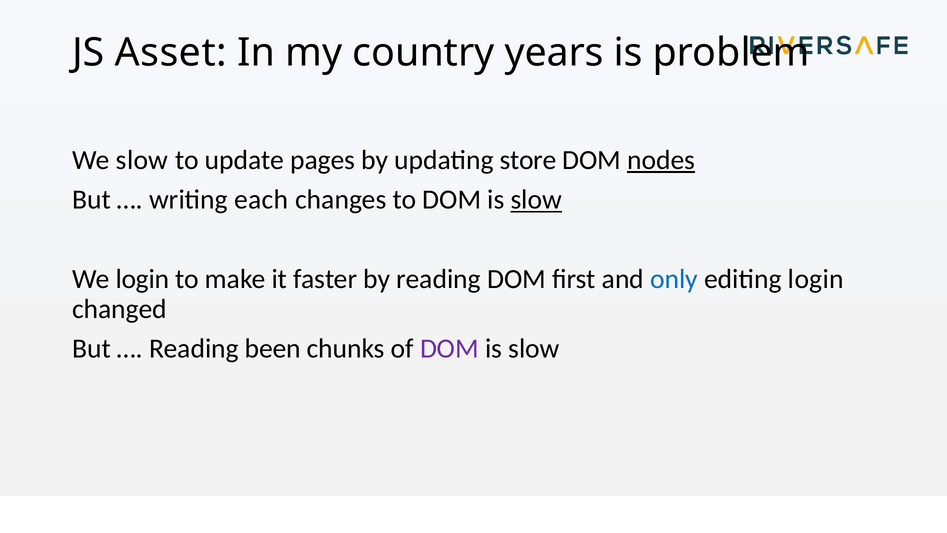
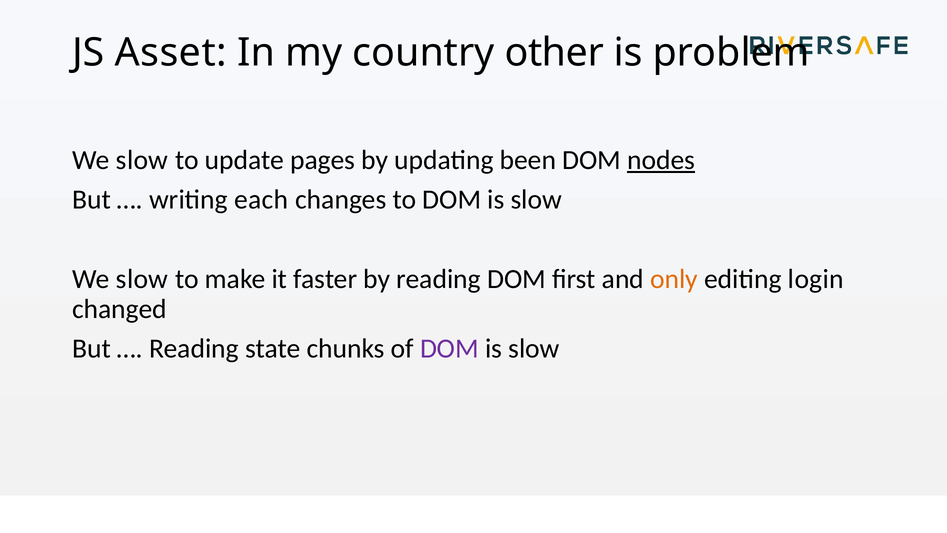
years: years -> other (554, 53)
store: store -> been (528, 160)
slow underline: present -> none (536, 200)
login: login -> slow (142, 279)
only colour: blue -> orange (674, 279)
been: been -> state (273, 348)
